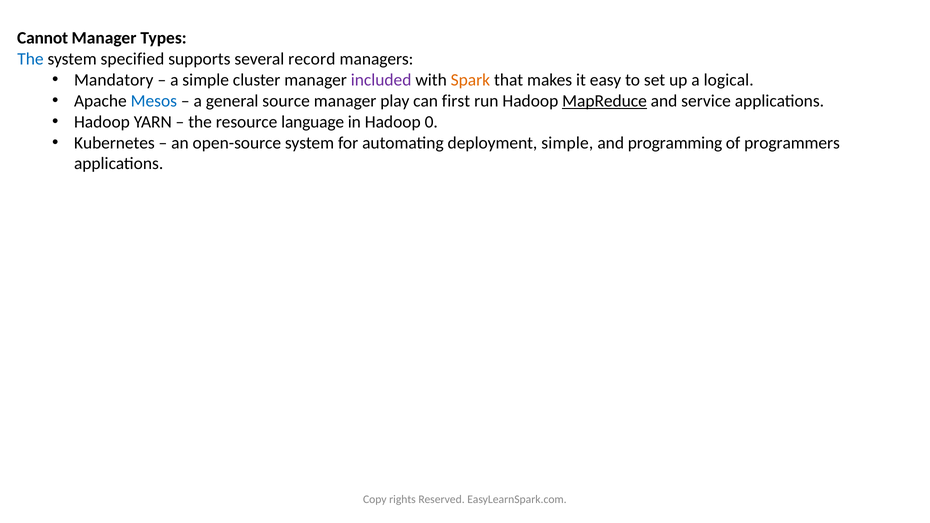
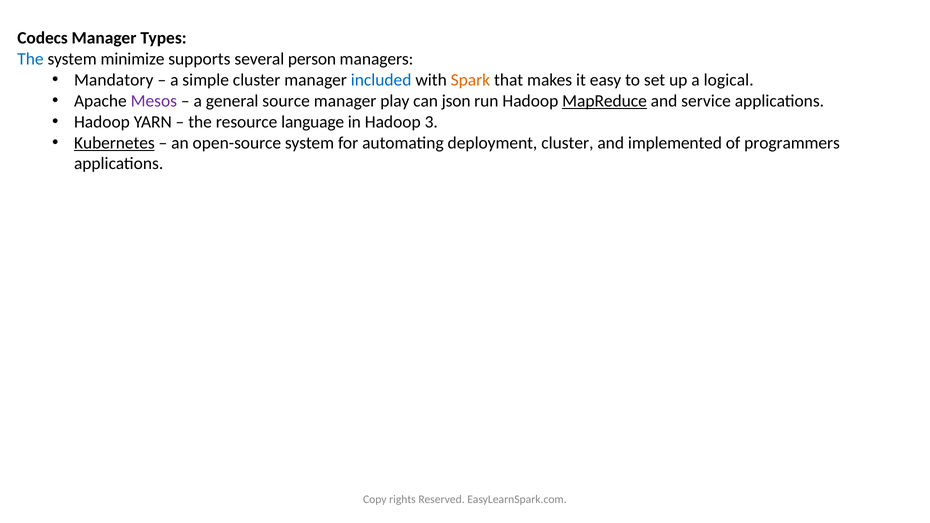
Cannot: Cannot -> Codecs (43, 38)
specified: specified -> minimize (133, 59)
record: record -> person (312, 59)
included colour: purple -> blue (381, 80)
Mesos colour: blue -> purple (154, 101)
first: first -> json (456, 101)
0: 0 -> 3 (431, 122)
Kubernetes underline: none -> present (114, 143)
deployment simple: simple -> cluster (567, 143)
programming: programming -> implemented (675, 143)
